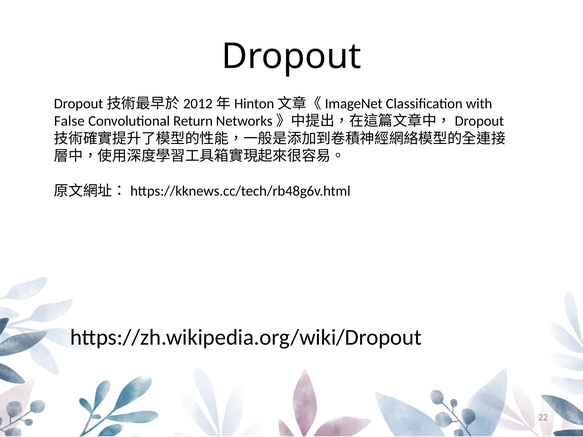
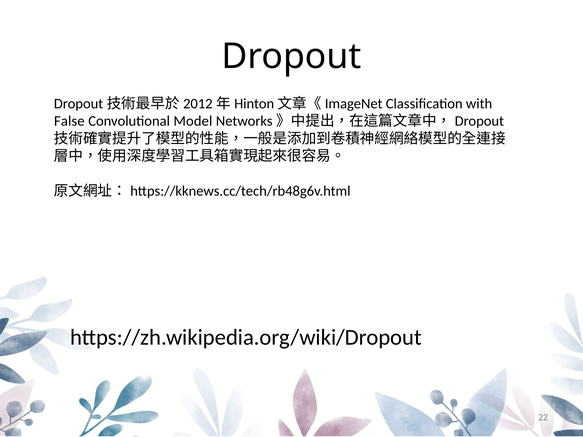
Return: Return -> Model (193, 121)
